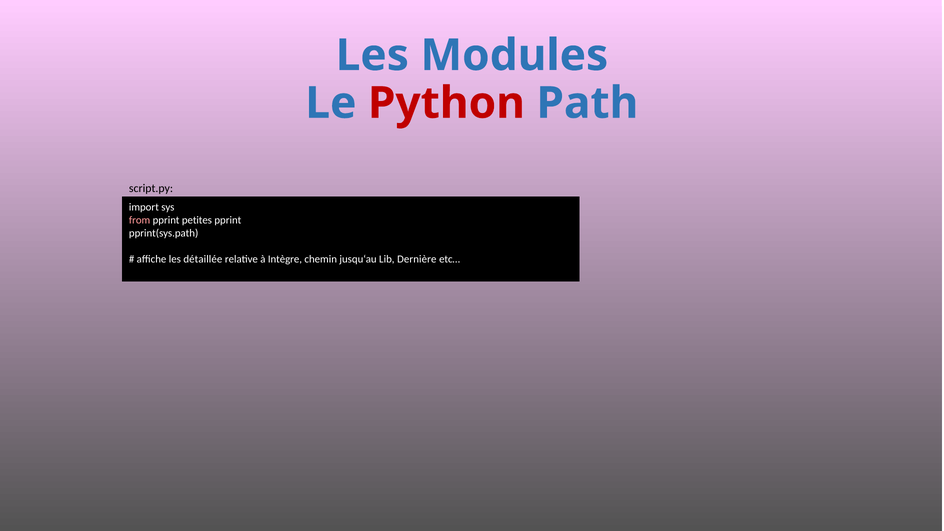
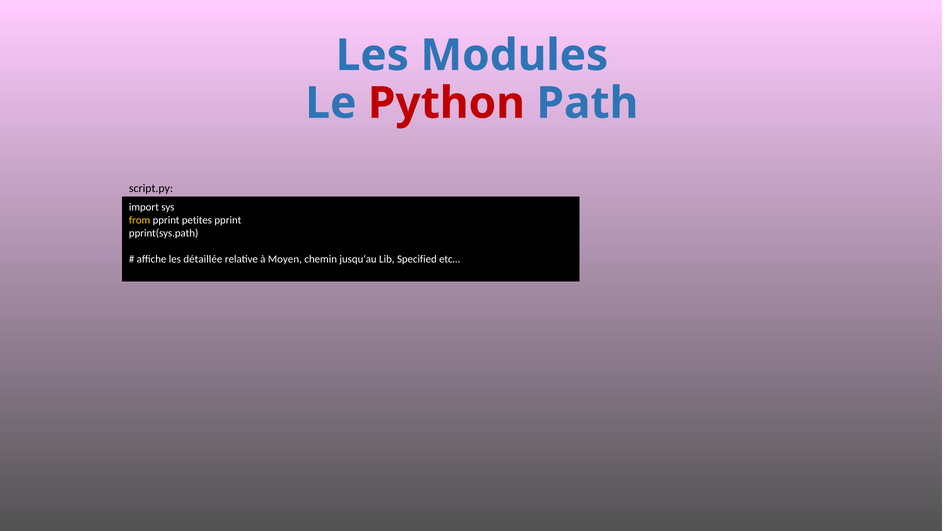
from colour: pink -> yellow (140, 220)
Intègre: Intègre -> Moyen (285, 259)
Dernière: Dernière -> Specified (417, 259)
